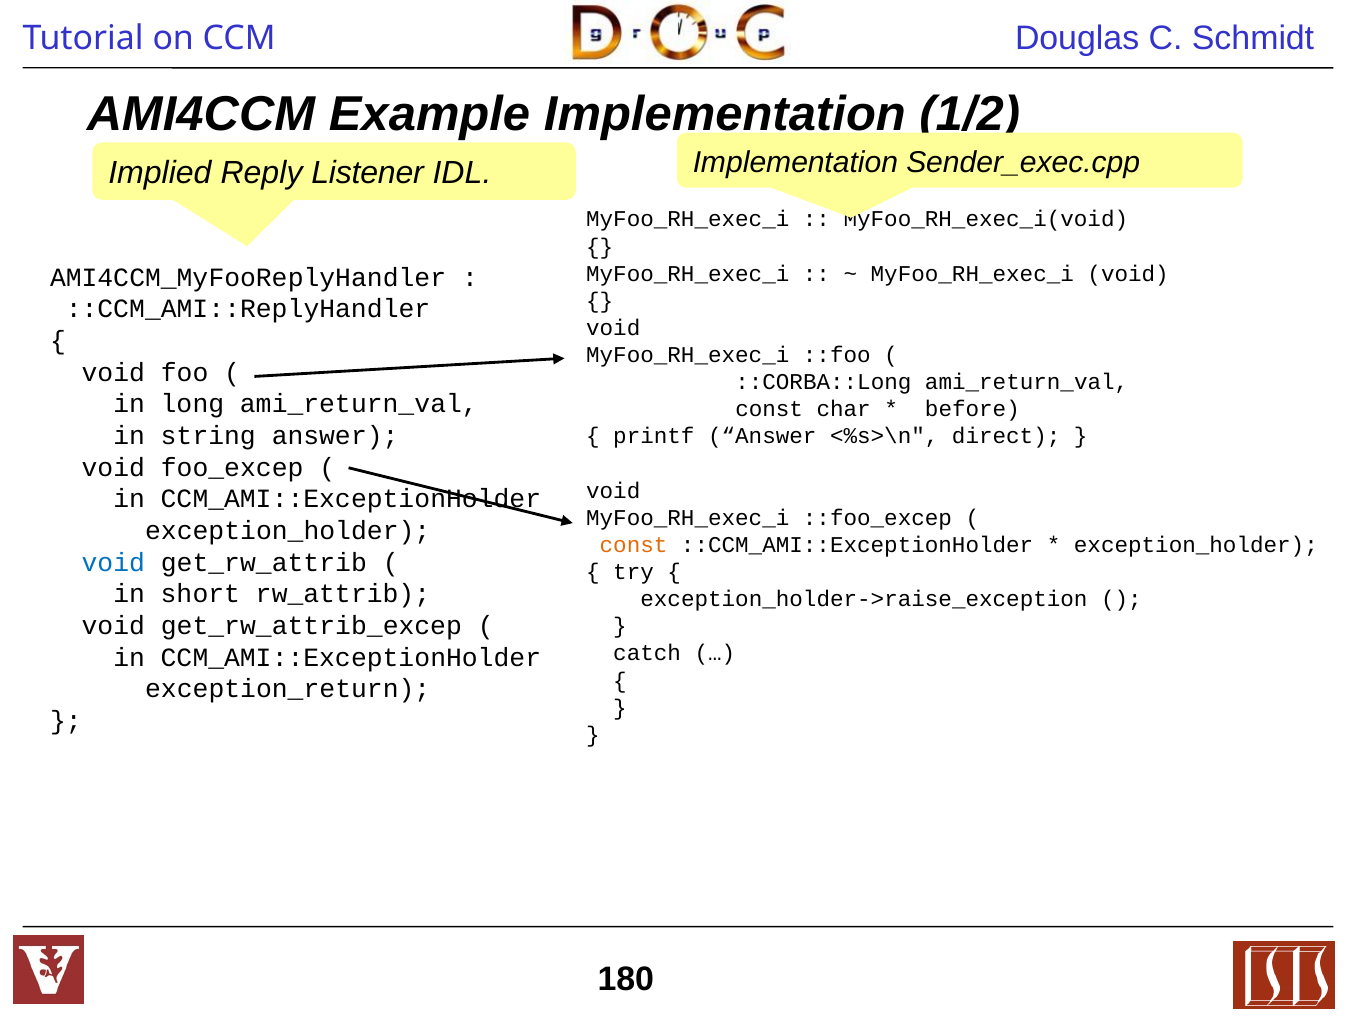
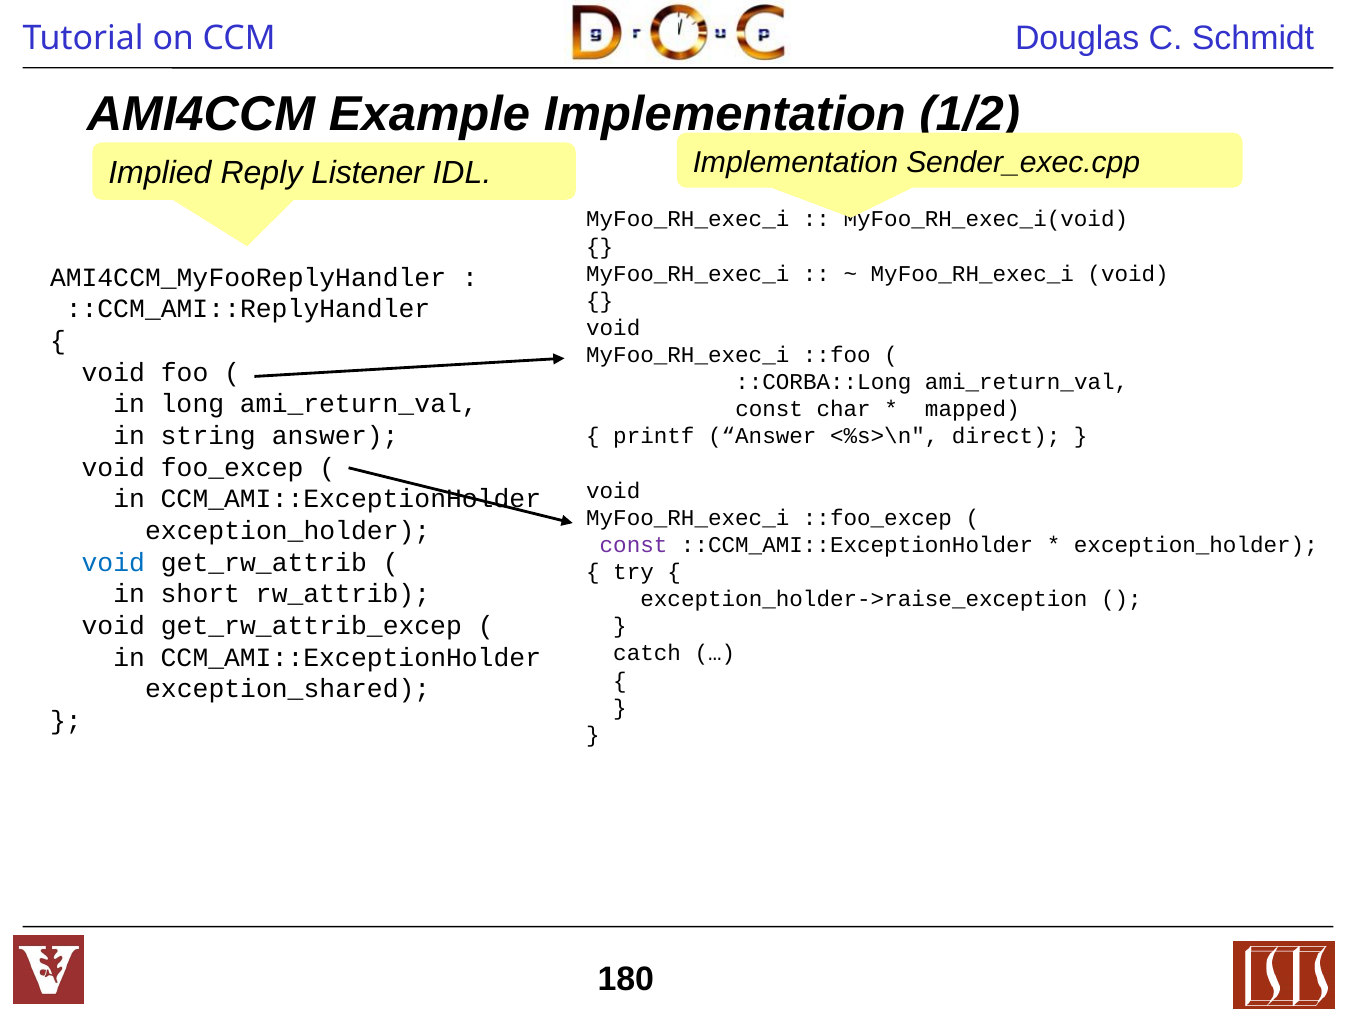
before: before -> mapped (972, 409)
const colour: orange -> purple (634, 545)
exception_return: exception_return -> exception_shared (288, 689)
